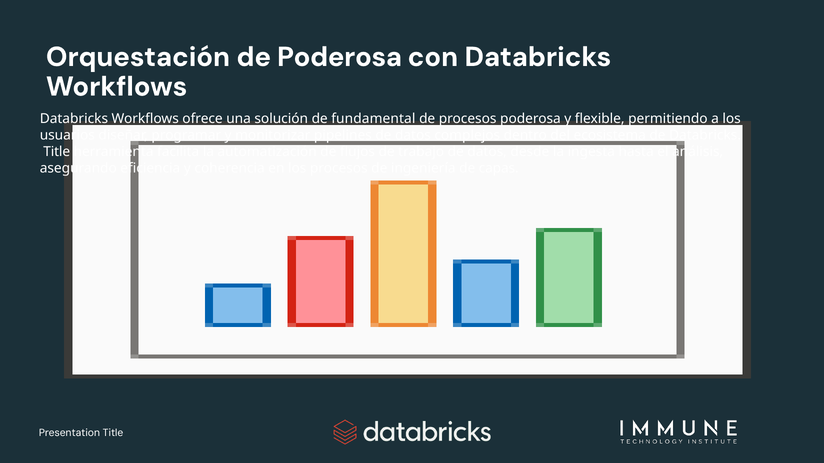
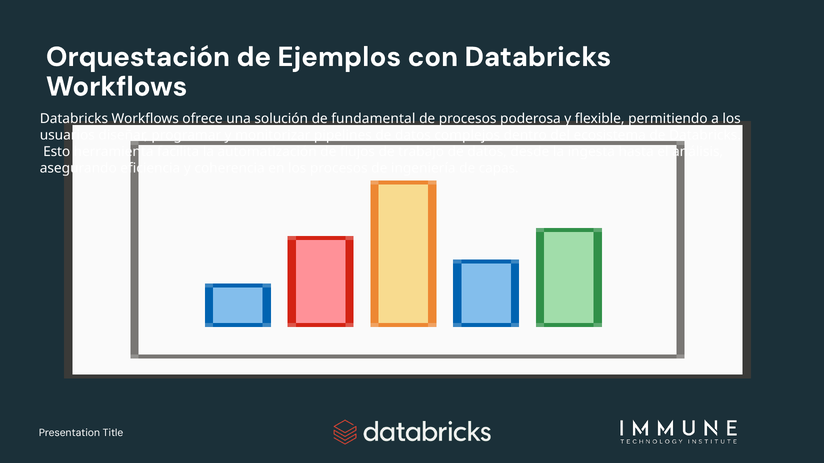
de Poderosa: Poderosa -> Ejemplos (339, 57)
Title: Title -> Esto (57, 152)
